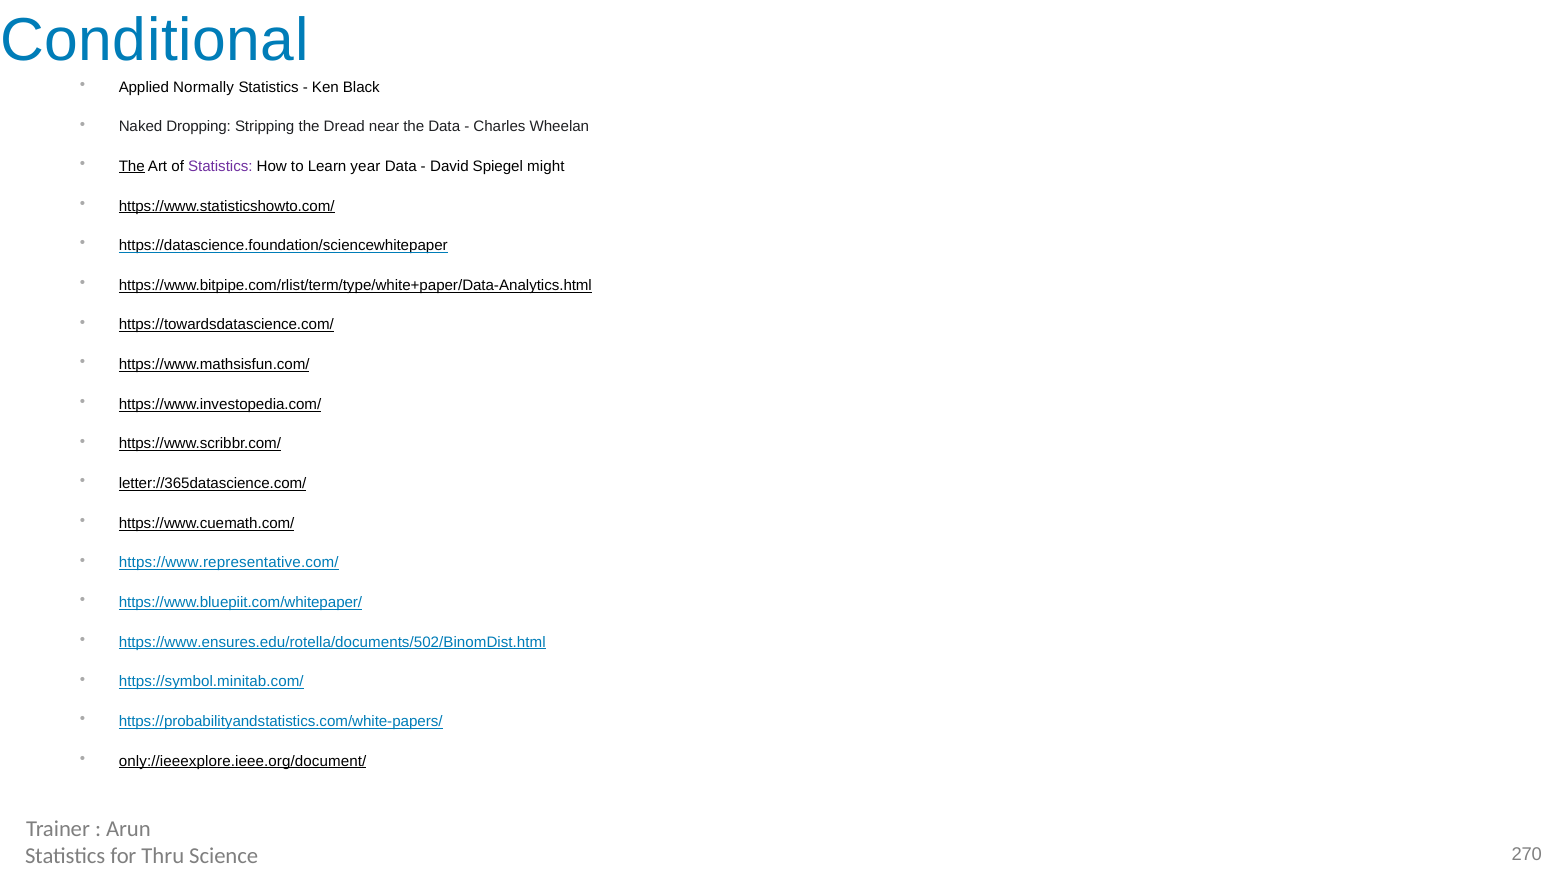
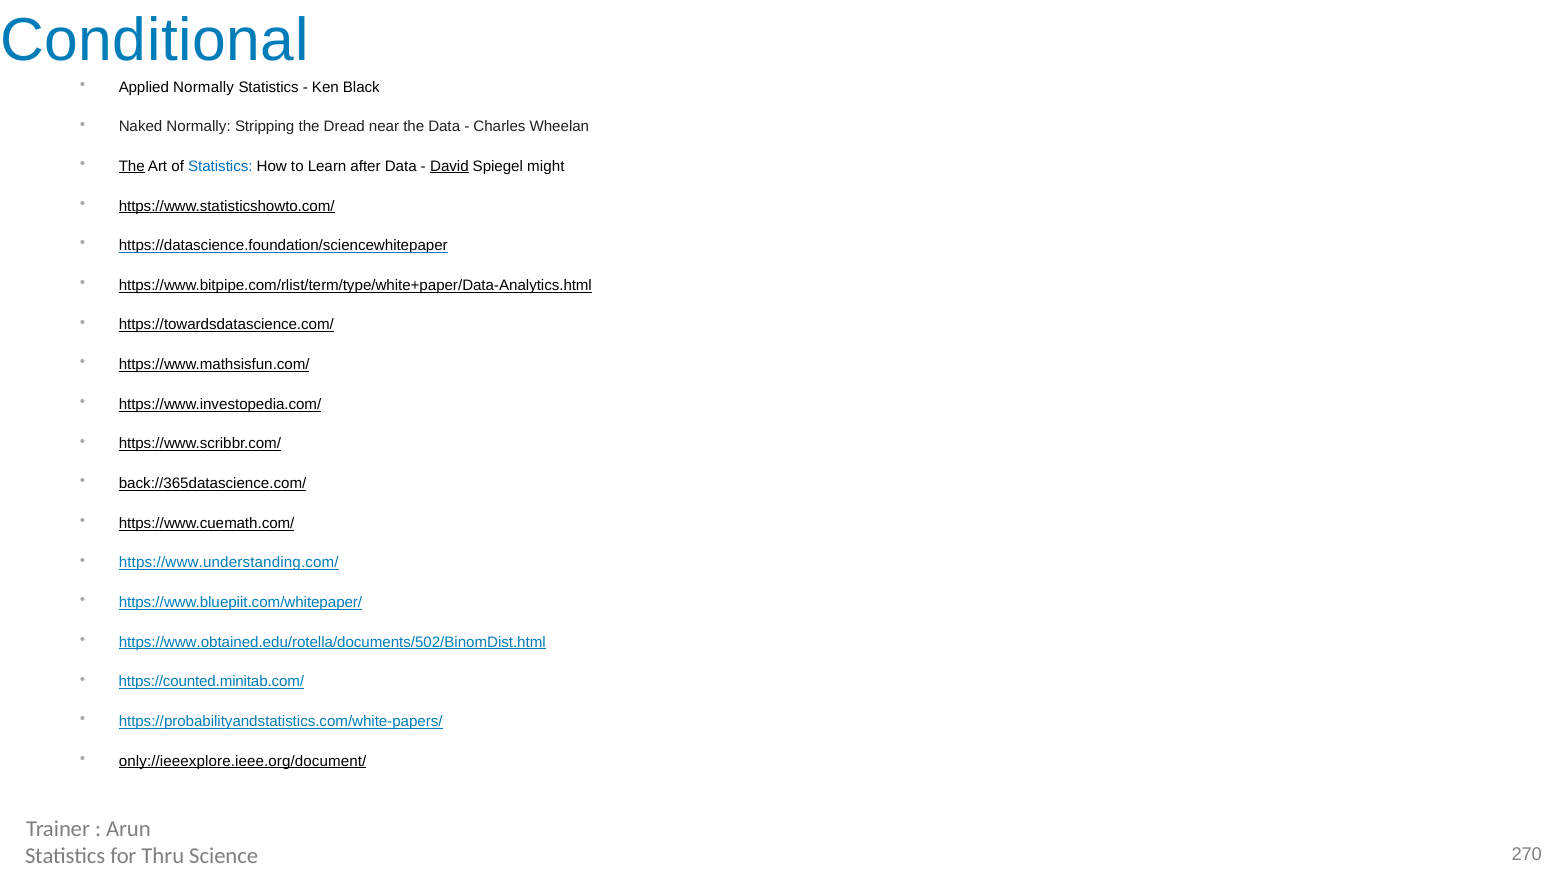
Naked Dropping: Dropping -> Normally (199, 127)
Statistics colour: purple -> blue (220, 166)
year: year -> after (366, 166)
David underline: none -> present (449, 166)
letter://365datascience.com/: letter://365datascience.com/ -> back://365datascience.com/ (213, 483)
https://www.representative.com/: https://www.representative.com/ -> https://www.understanding.com/ (229, 563)
https://www.ensures.edu/rotella/documents/502/BinomDist.html: https://www.ensures.edu/rotella/documents/502/BinomDist.html -> https://www.obtained.edu/rotella/documents/502/BinomDist.html (332, 642)
https://symbol.minitab.com/: https://symbol.minitab.com/ -> https://counted.minitab.com/ (211, 681)
